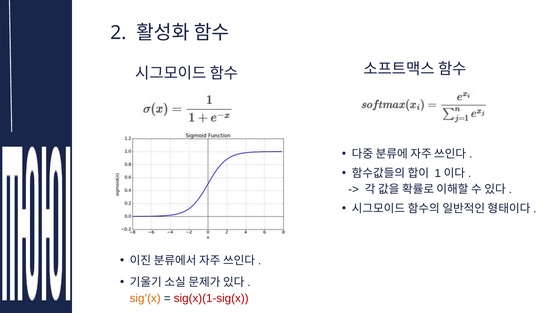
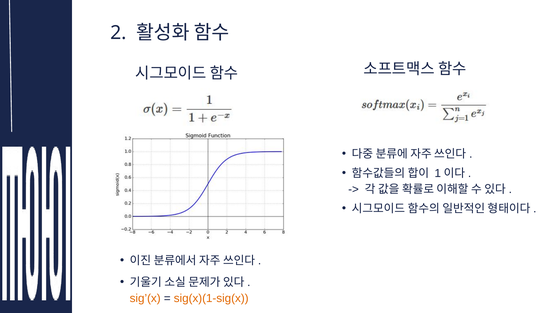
sig(x)(1-sig(x colour: red -> orange (211, 299)
